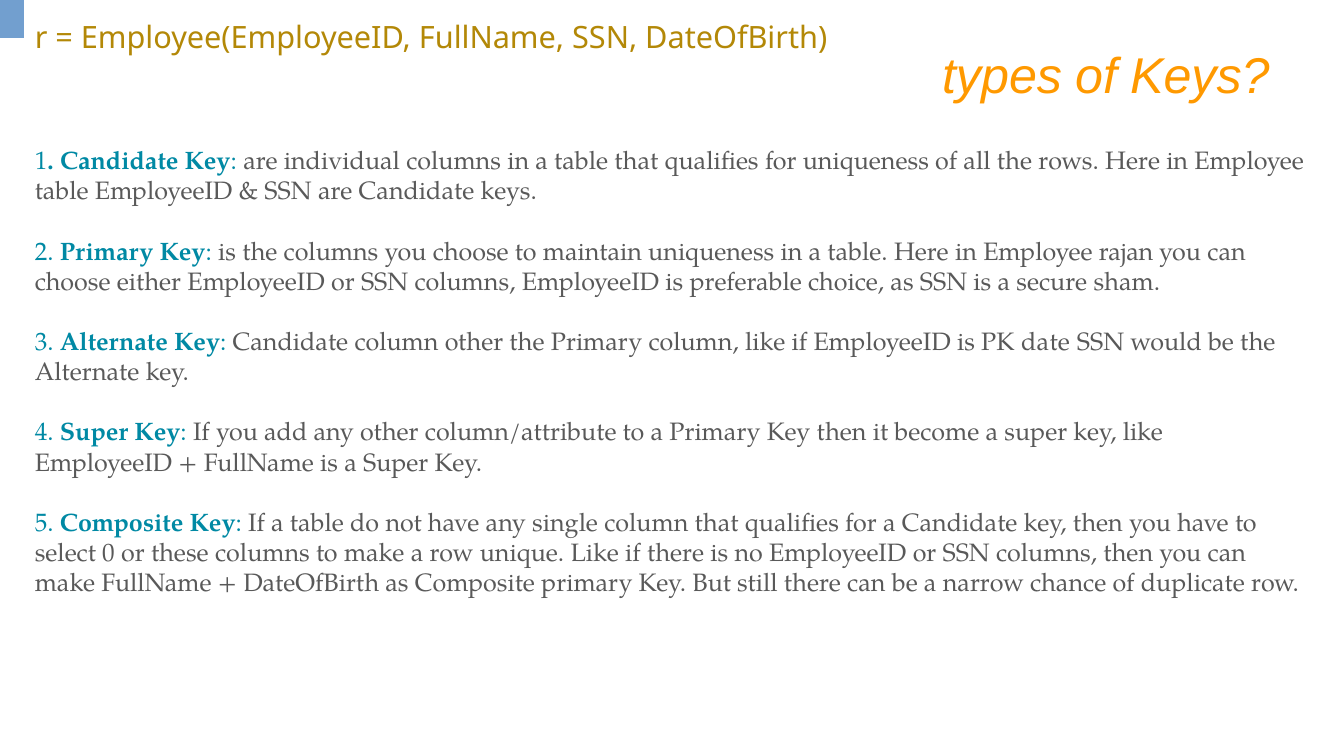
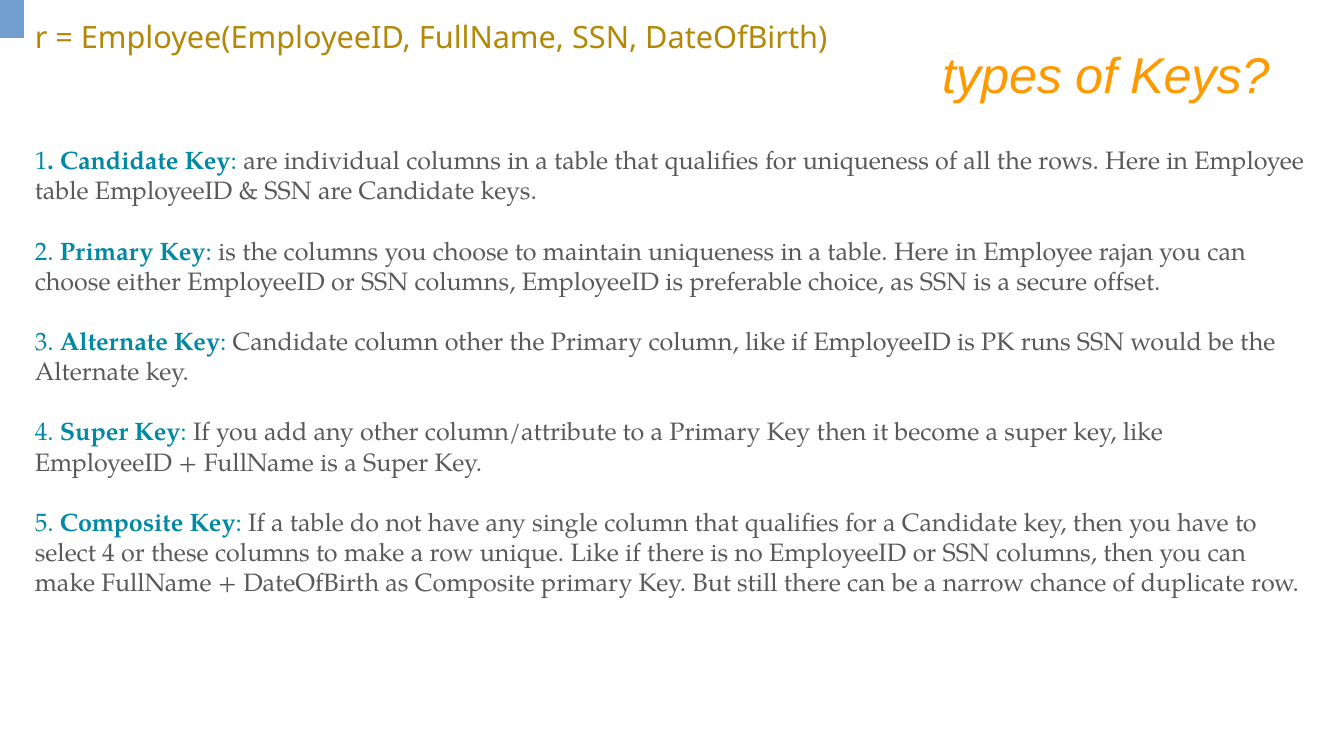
sham: sham -> offset (1127, 282)
date: date -> runs (1046, 342)
select 0: 0 -> 4 (109, 553)
